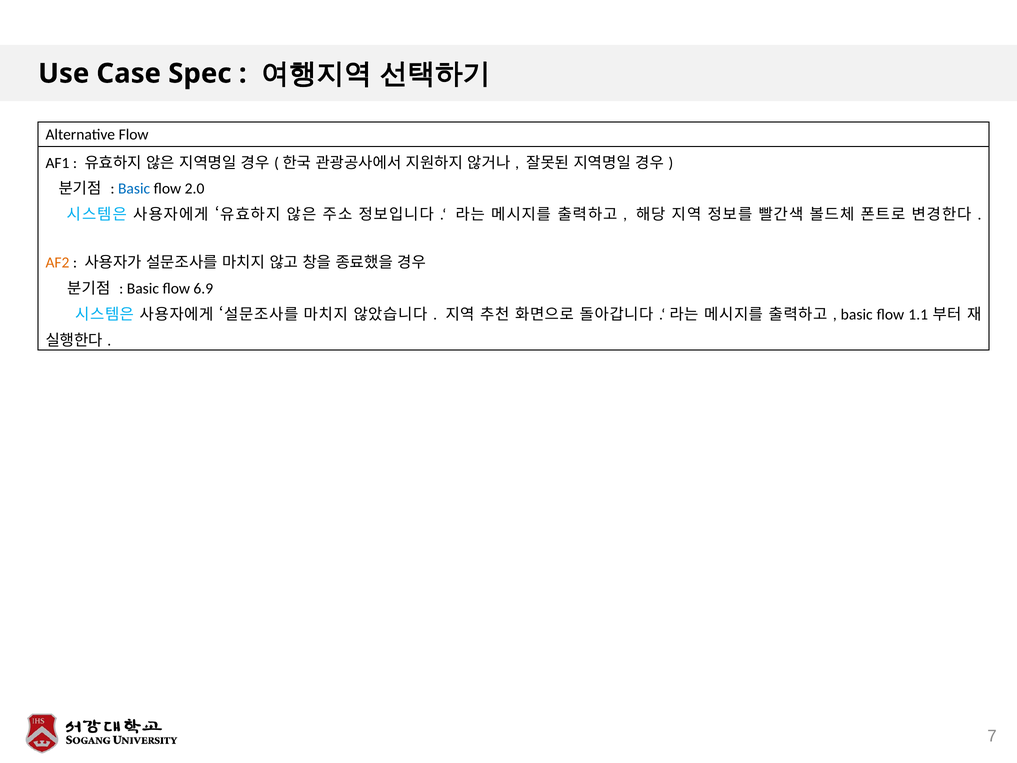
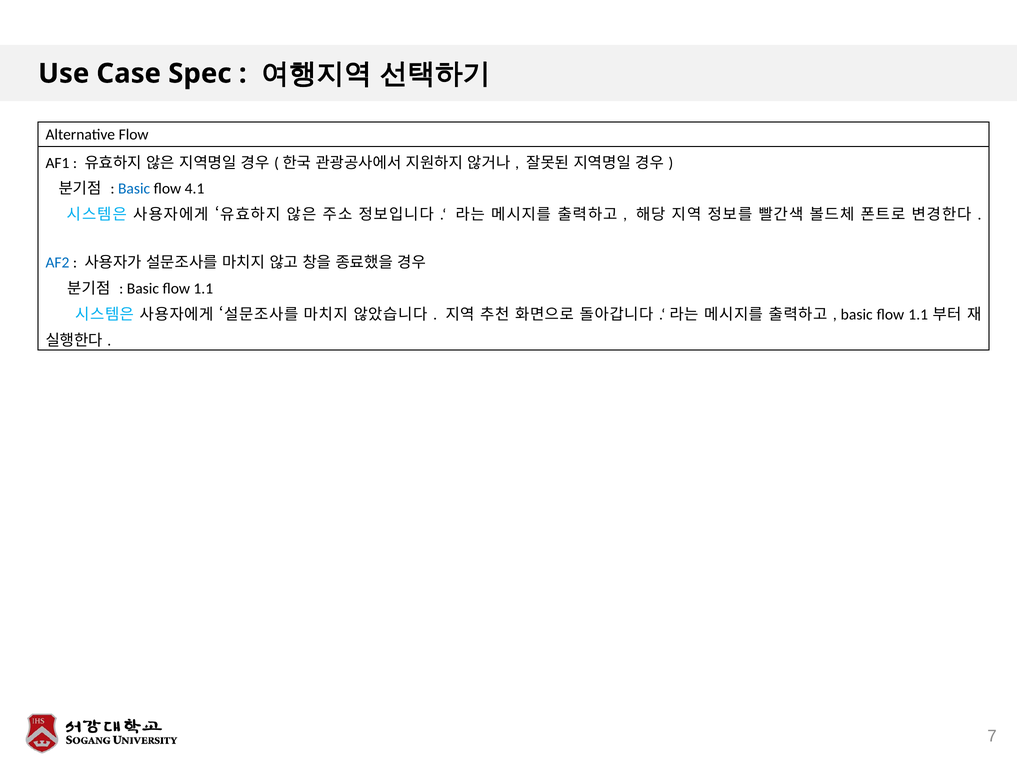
2.0: 2.0 -> 4.1 (195, 189)
AF2 colour: orange -> blue (58, 263)
6.9: 6.9 -> 1.1 (203, 289)
